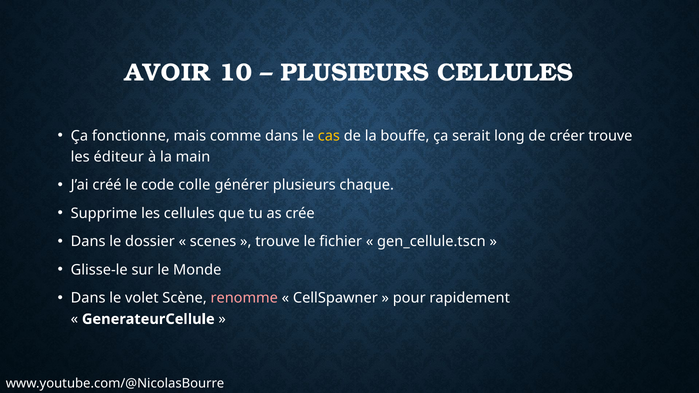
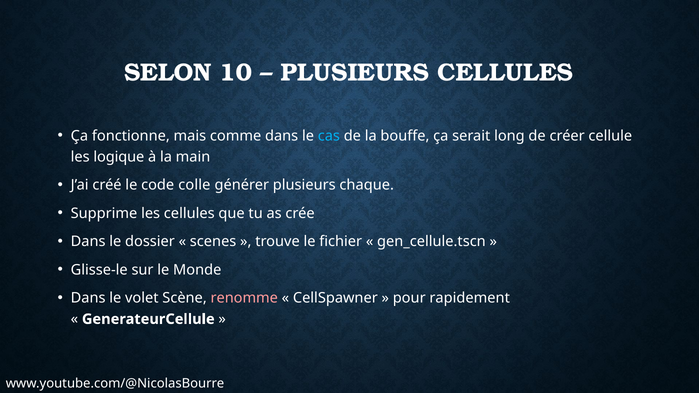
AVOIR: AVOIR -> SELON (168, 73)
cas colour: yellow -> light blue (329, 136)
créer trouve: trouve -> cellule (610, 136)
éditeur: éditeur -> logique (119, 157)
